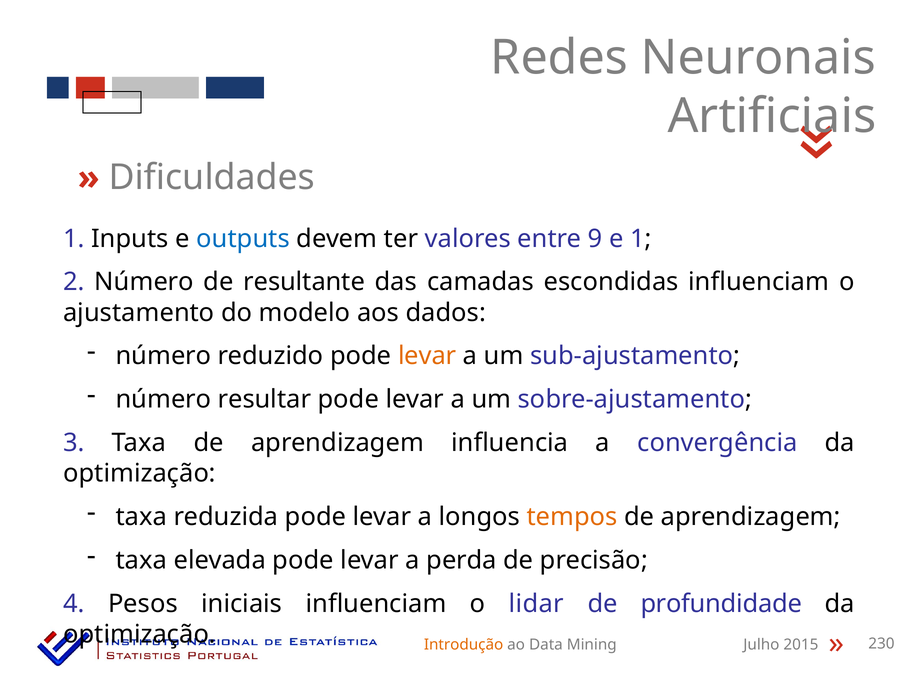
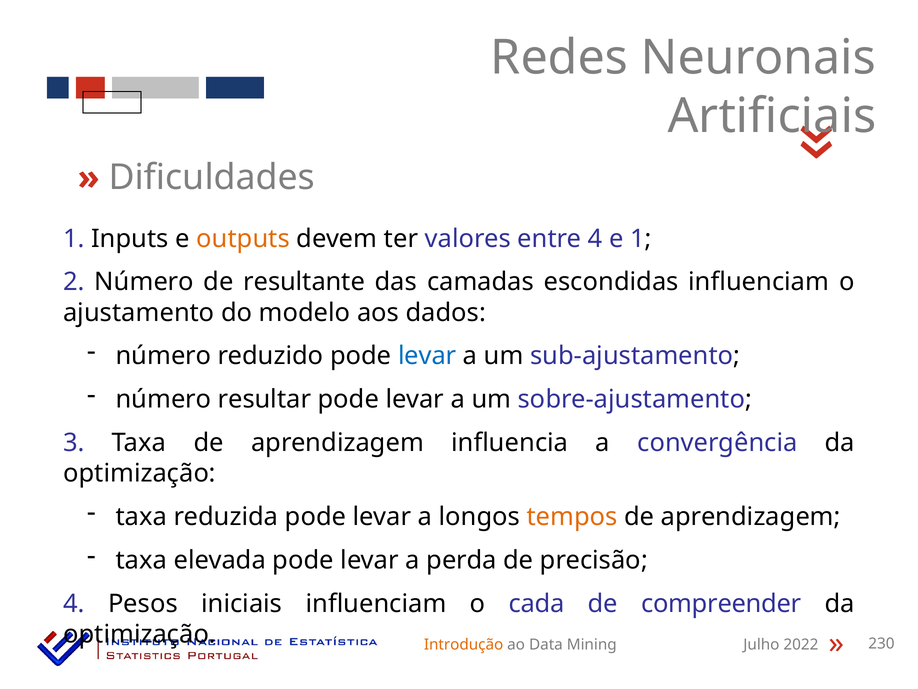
outputs colour: blue -> orange (243, 238)
entre 9: 9 -> 4 (595, 238)
levar colour: orange -> blue (427, 356)
lidar: lidar -> cada (537, 603)
profundidade: profundidade -> compreender (721, 603)
2015: 2015 -> 2022 (801, 644)
